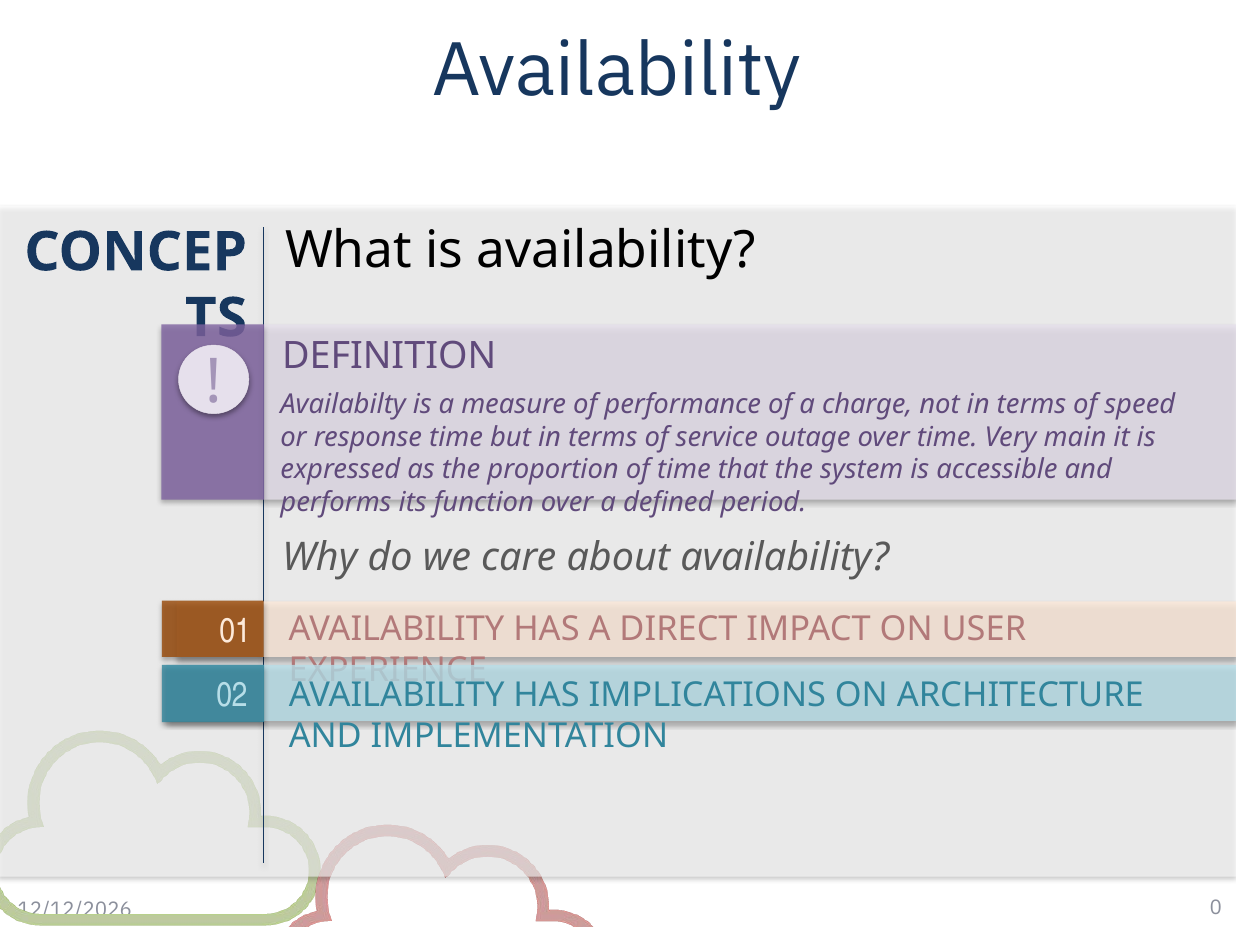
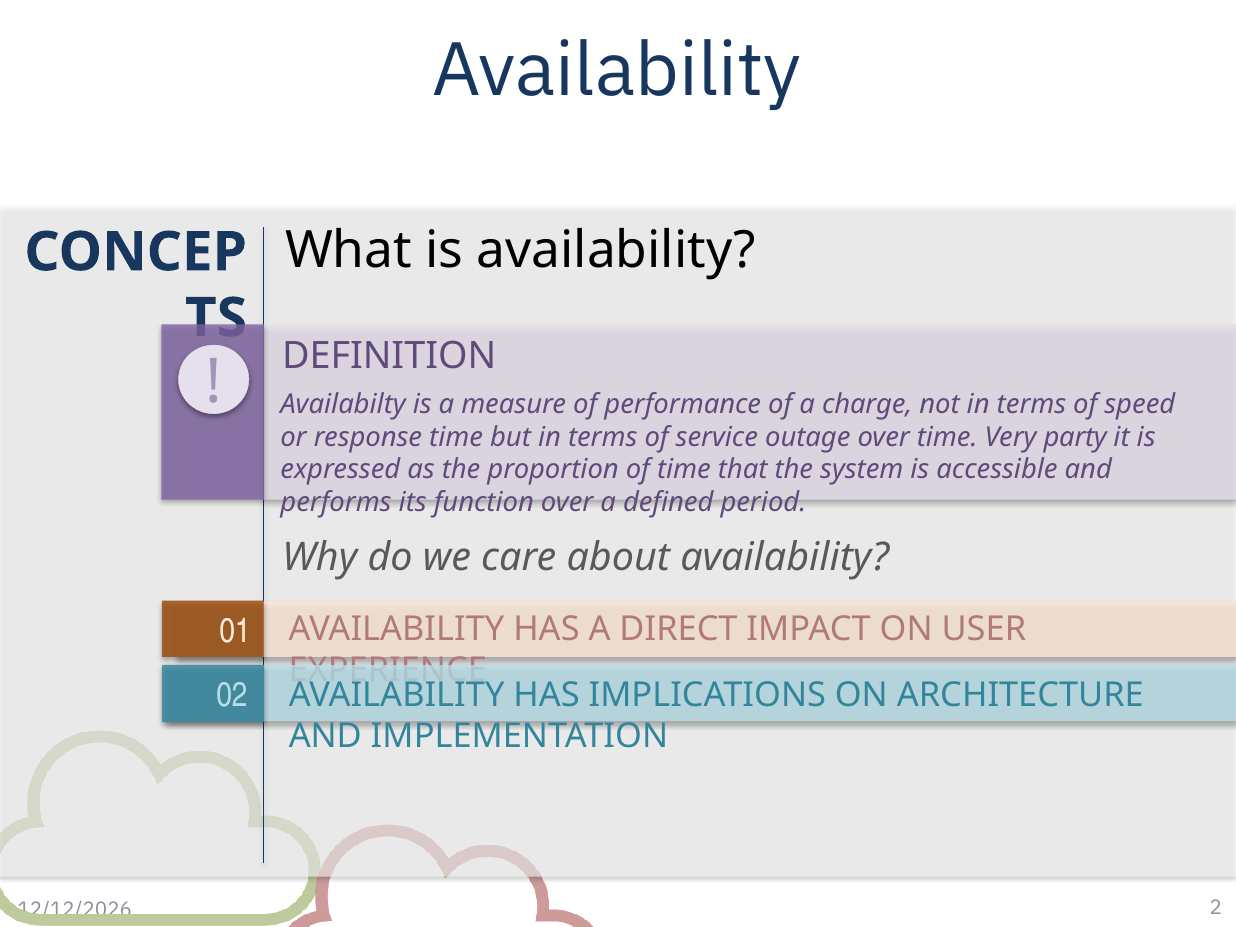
main: main -> party (1075, 437)
0: 0 -> 2 (1216, 908)
